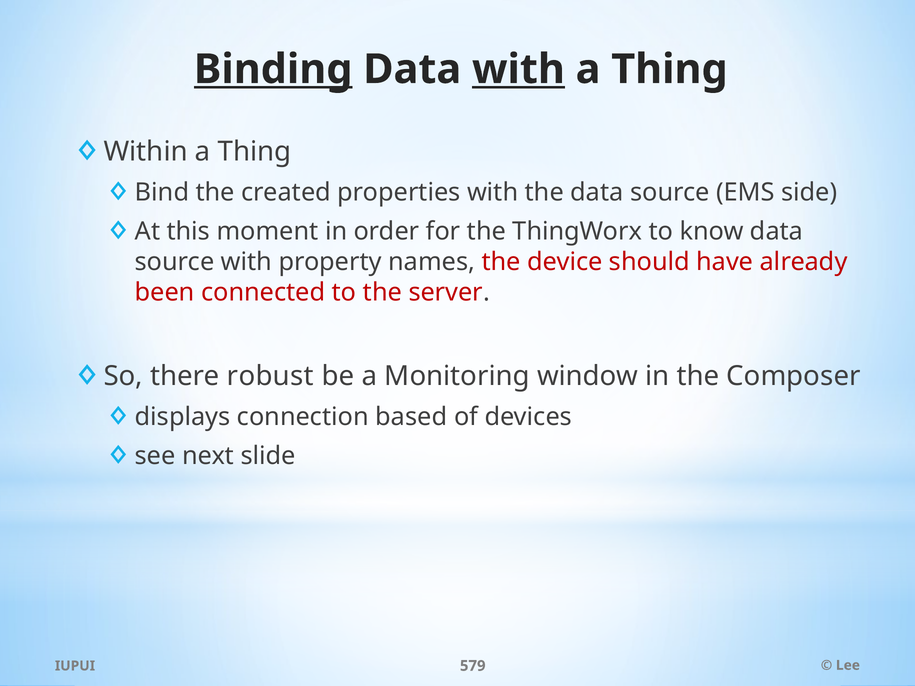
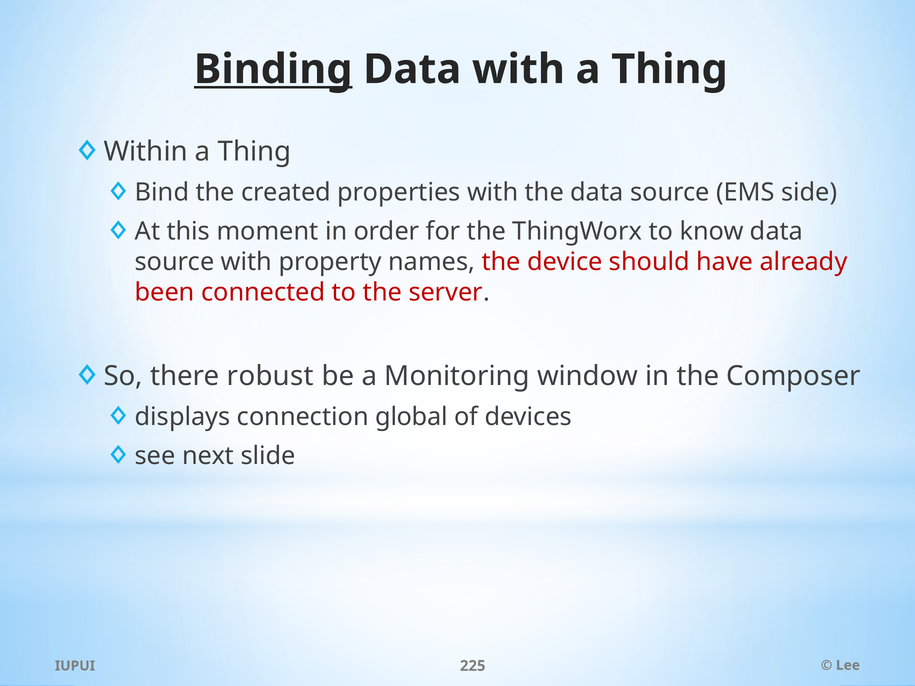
with underline: present -> none (518, 69)
based: based -> global (411, 417)
579: 579 -> 225 (473, 666)
